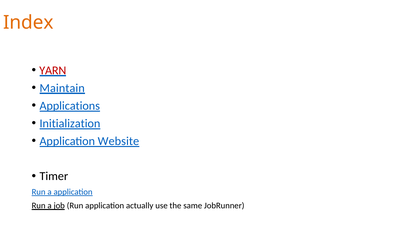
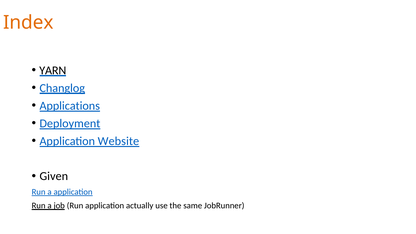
YARN colour: red -> black (53, 71)
Maintain: Maintain -> Changlog (62, 88)
Initialization: Initialization -> Deployment (70, 124)
Timer: Timer -> Given (54, 176)
